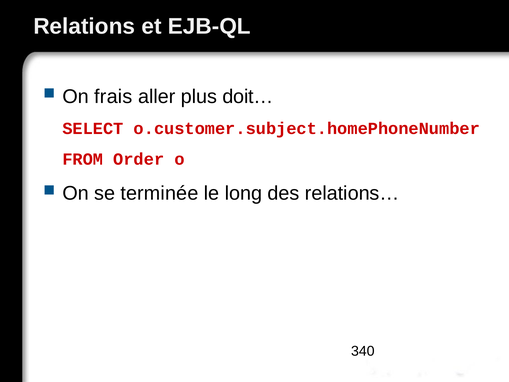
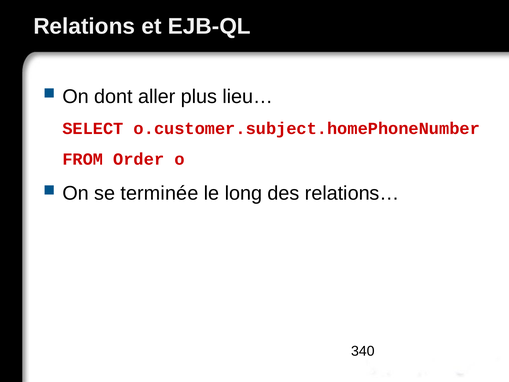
frais: frais -> dont (113, 96)
doit…: doit… -> lieu… (248, 96)
